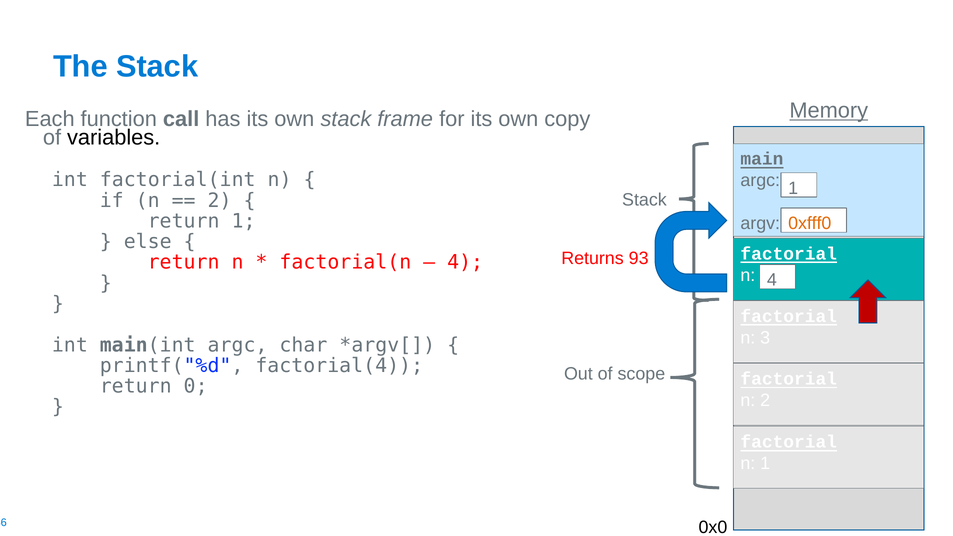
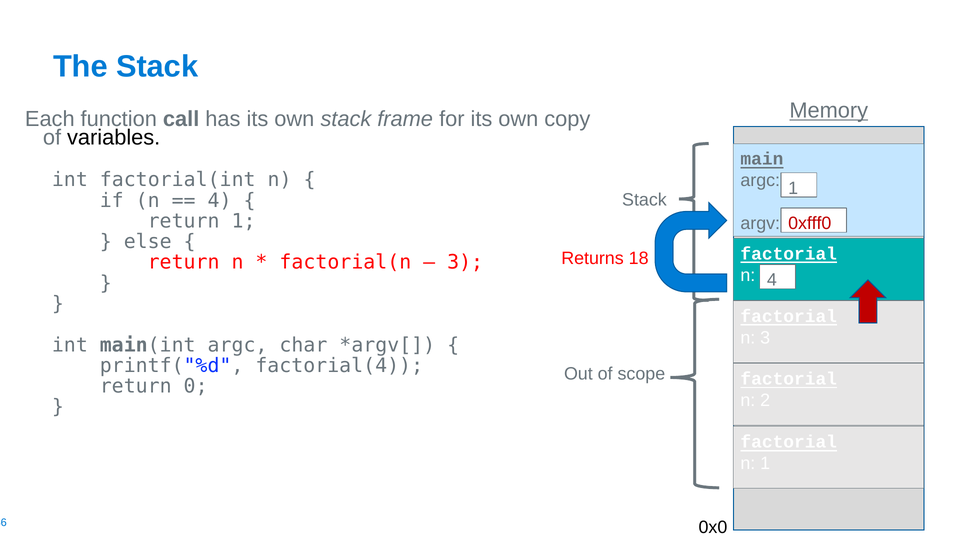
2: 2 -> 4 (220, 200)
0xfff0 colour: orange -> red (810, 223)
93: 93 -> 18 (639, 259)
4: 4 -> 3 (465, 262)
